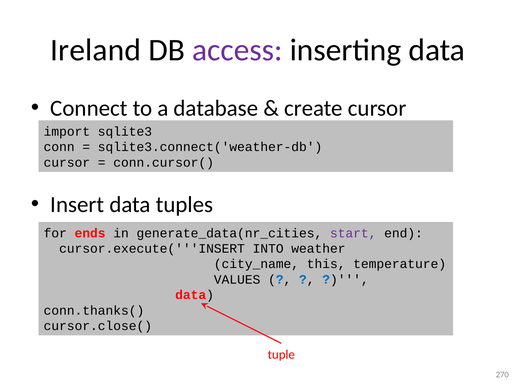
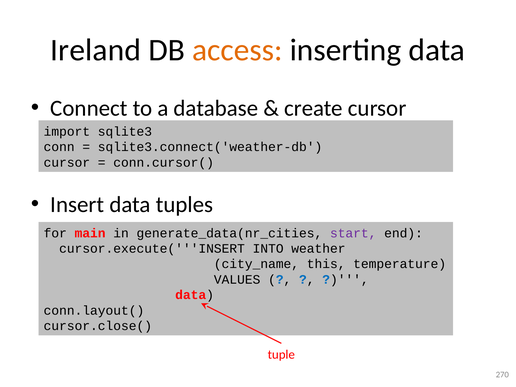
access colour: purple -> orange (237, 50)
ends: ends -> main (90, 233)
conn.thanks(: conn.thanks( -> conn.layout( (94, 311)
